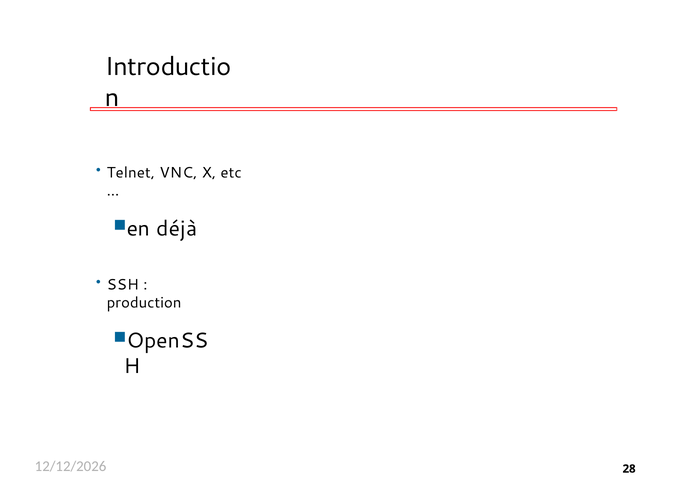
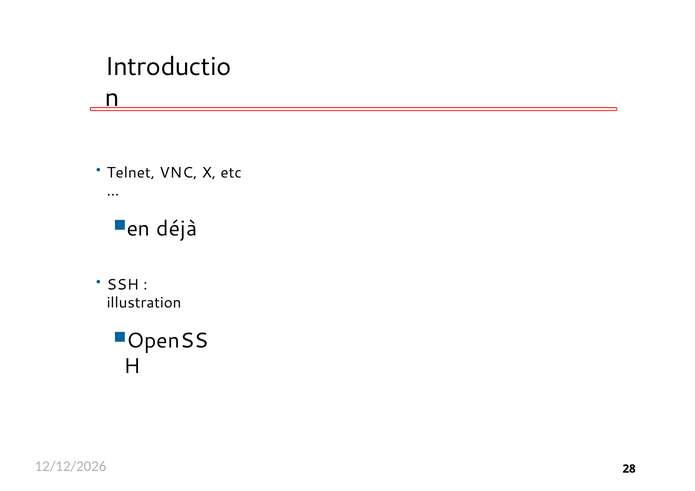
production: production -> illustration (144, 303)
